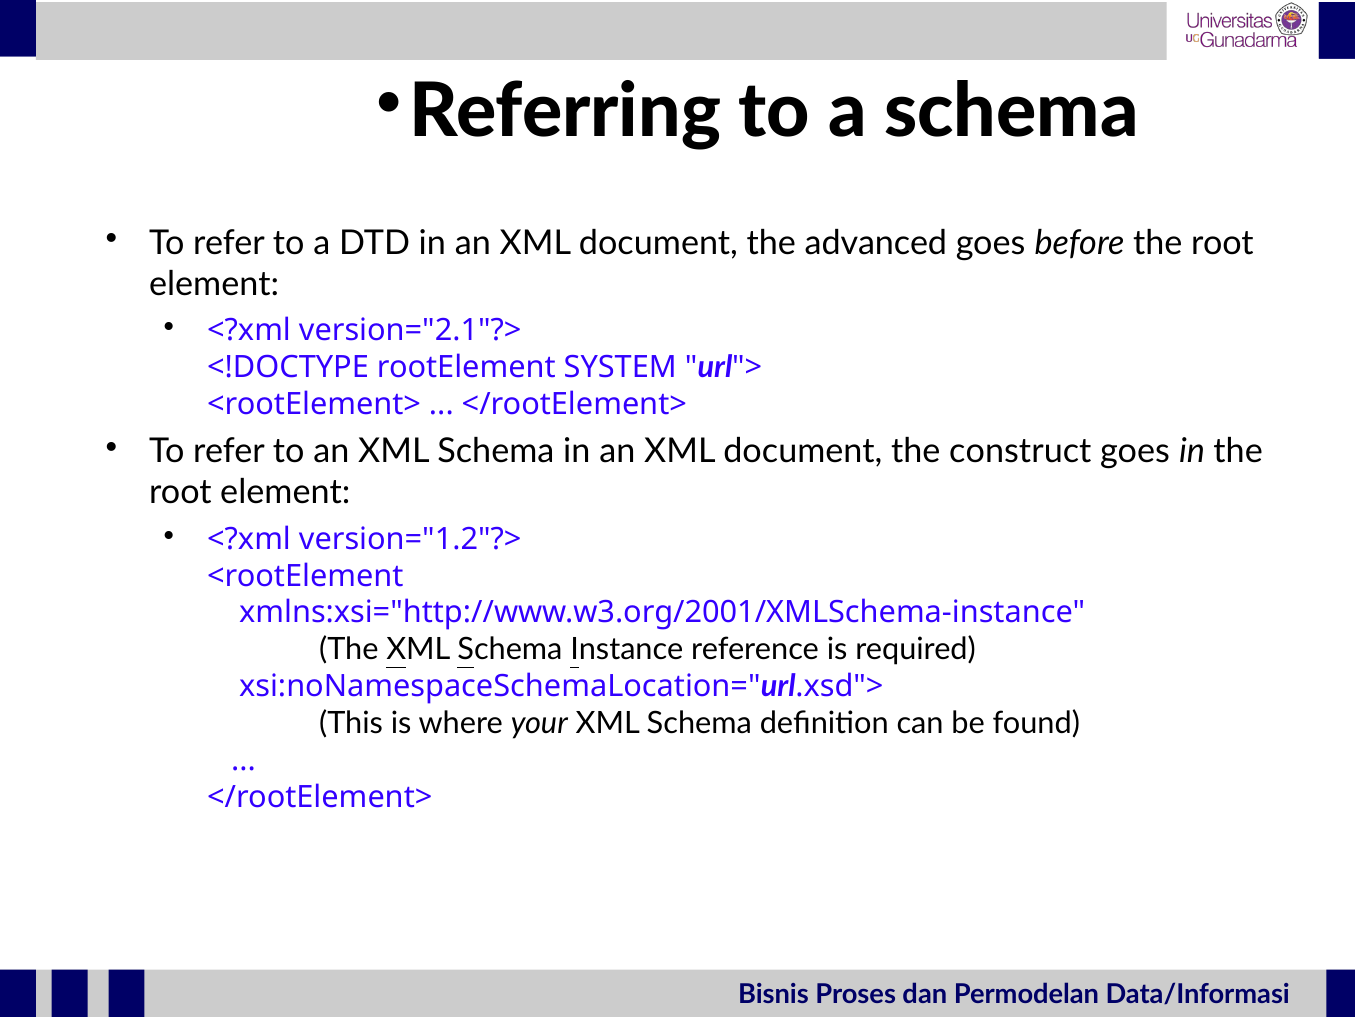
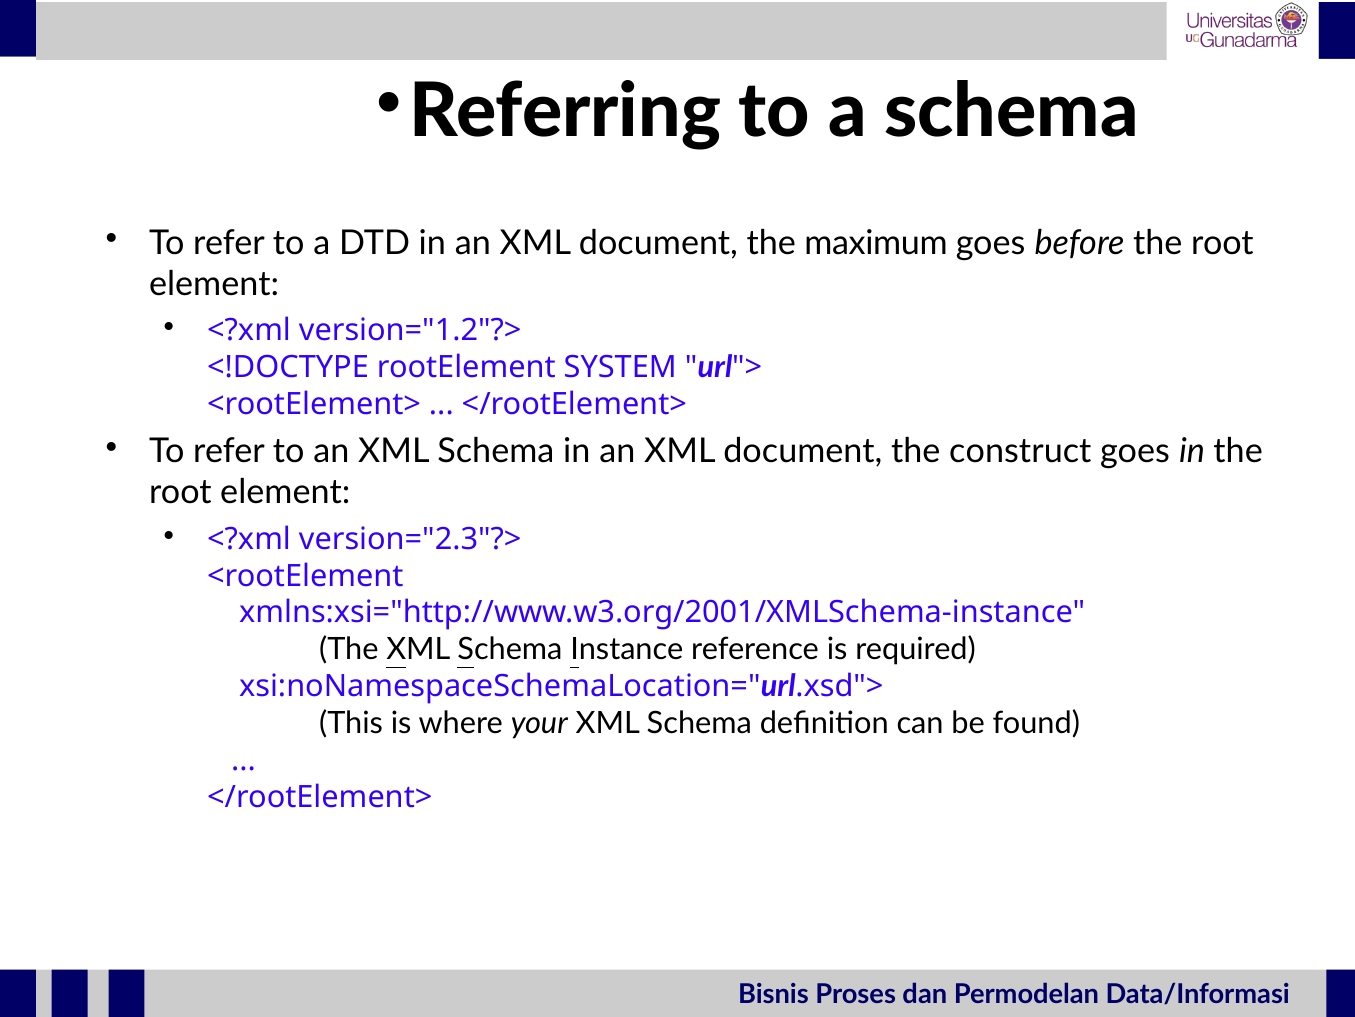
advanced: advanced -> maximum (876, 243)
version="2.1"?>: version="2.1"?> -> version="1.2"?> (410, 330)
version="1.2"?>: version="1.2"?> -> version="2.3"?> (410, 539)
